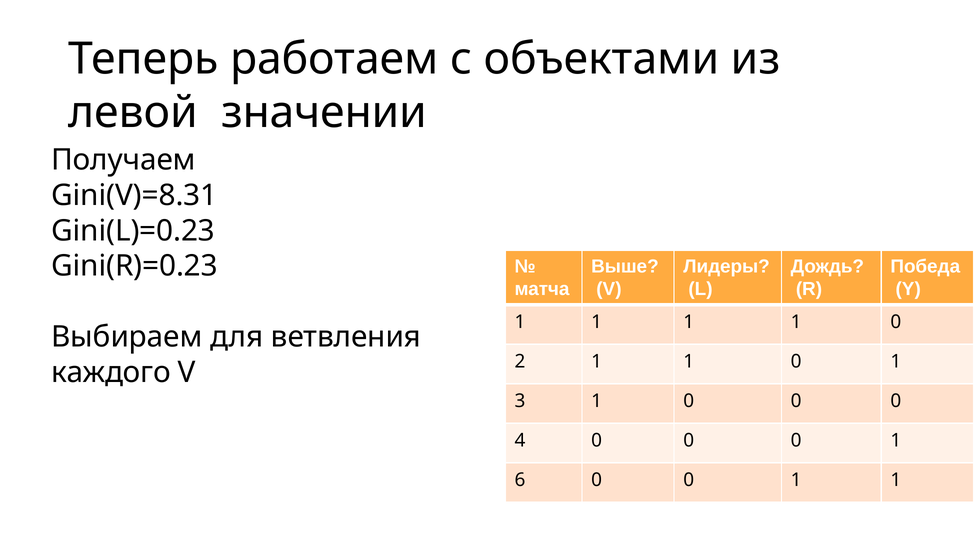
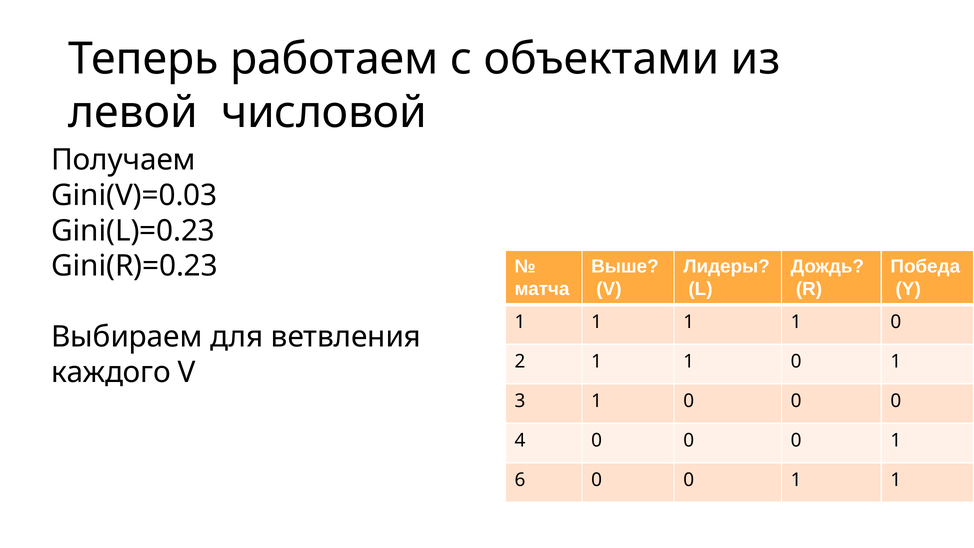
значении: значении -> числовой (324, 113)
Gini(V)=8.31: Gini(V)=8.31 -> Gini(V)=0.03 (134, 195)
